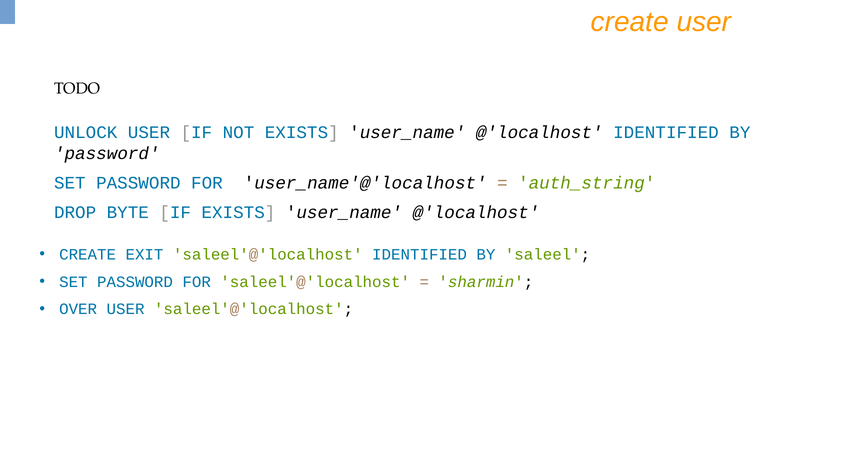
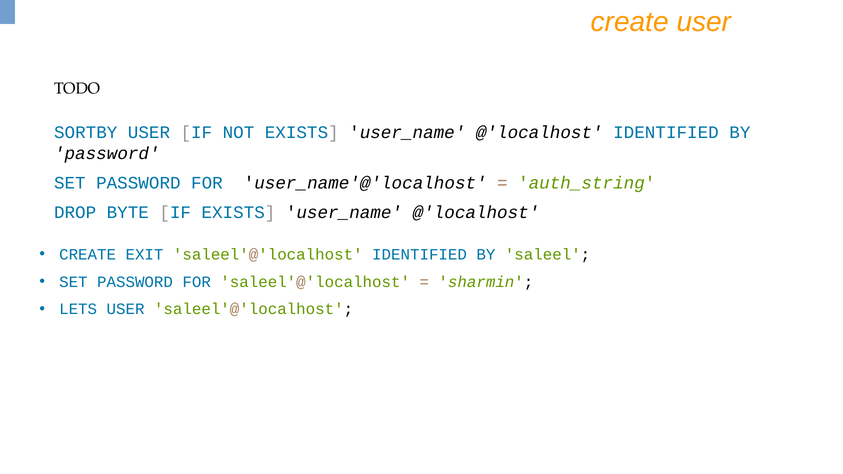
UNLOCK: UNLOCK -> SORTBY (86, 132)
OVER: OVER -> LETS (78, 309)
